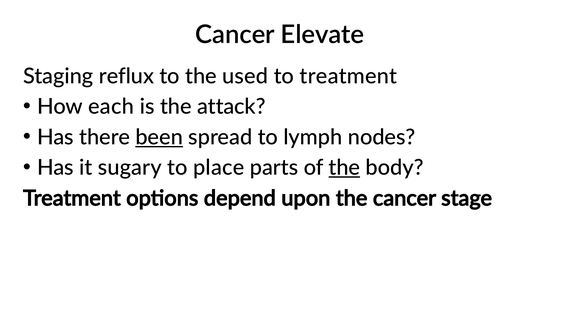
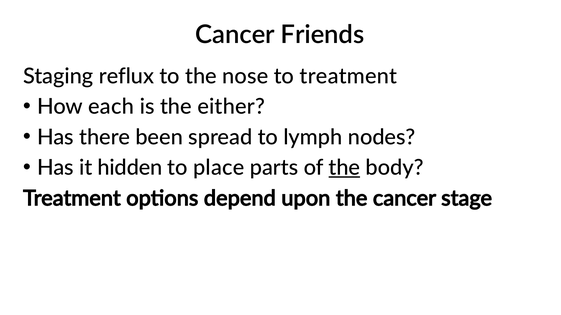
Elevate: Elevate -> Friends (322, 35)
used: used -> nose (245, 76)
attack: attack -> either (231, 107)
been underline: present -> none (159, 137)
sugary: sugary -> hidden (130, 168)
